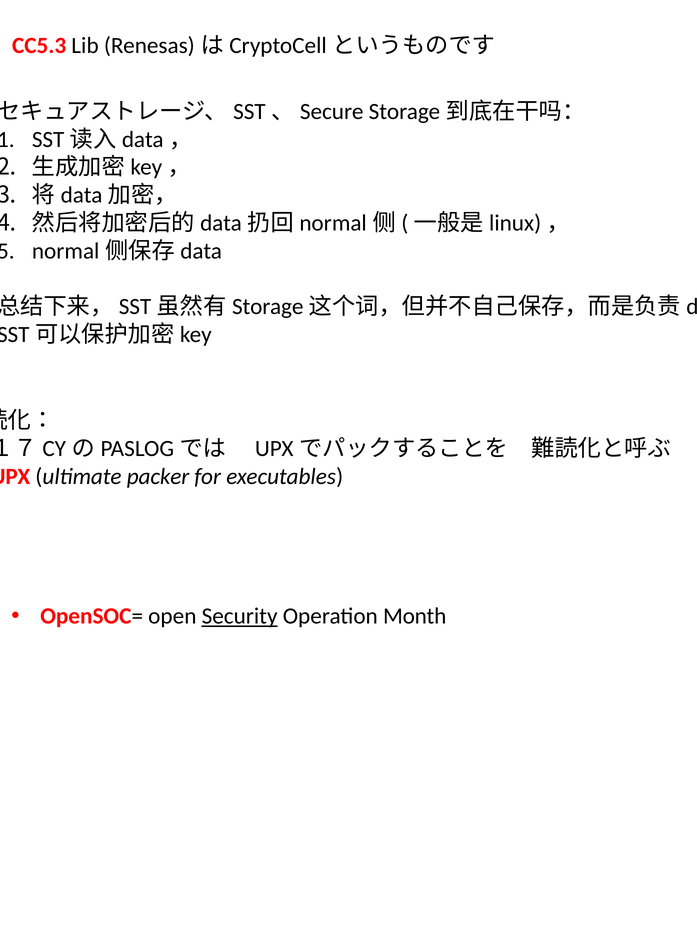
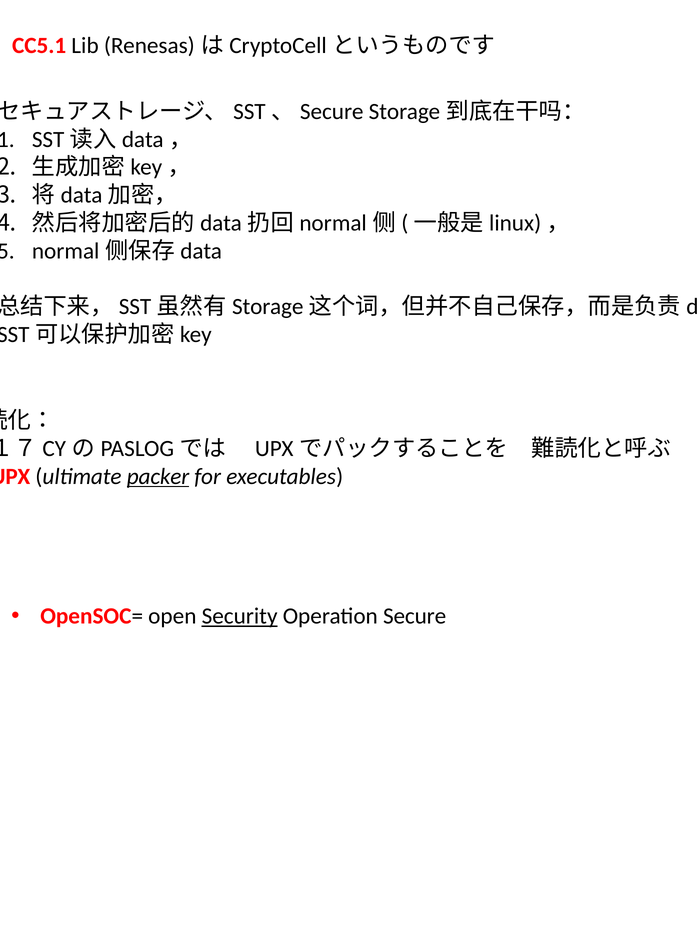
CC5.3: CC5.3 -> CC5.1 (39, 46)
packer underline: none -> present (158, 477)
Month: Month -> Secure (415, 616)
